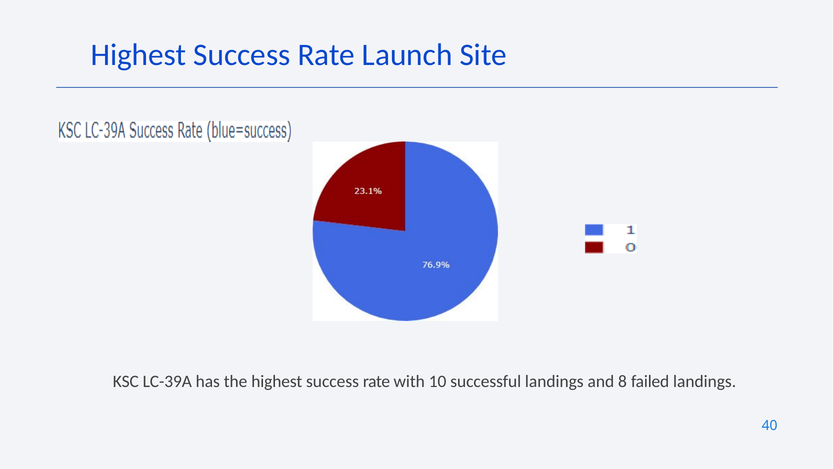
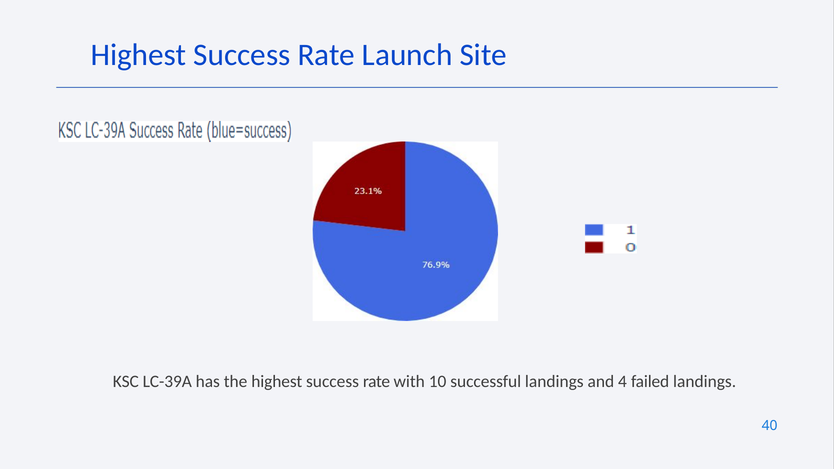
8: 8 -> 4 (623, 382)
